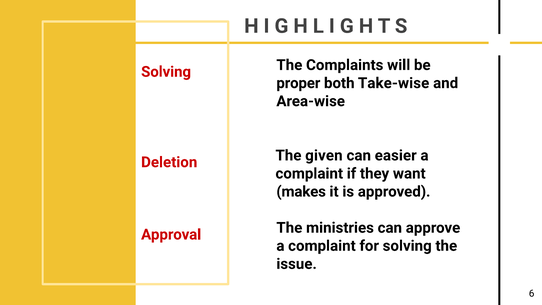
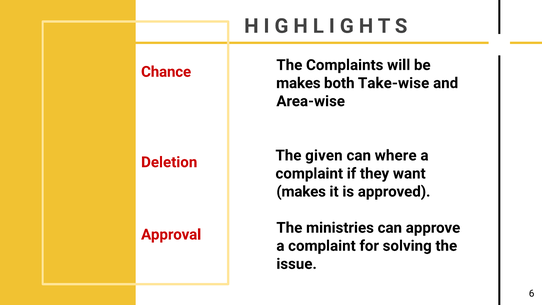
Solving: Solving -> Chance (166, 72)
proper: proper -> makes (298, 83)
easier: easier -> where (396, 155)
